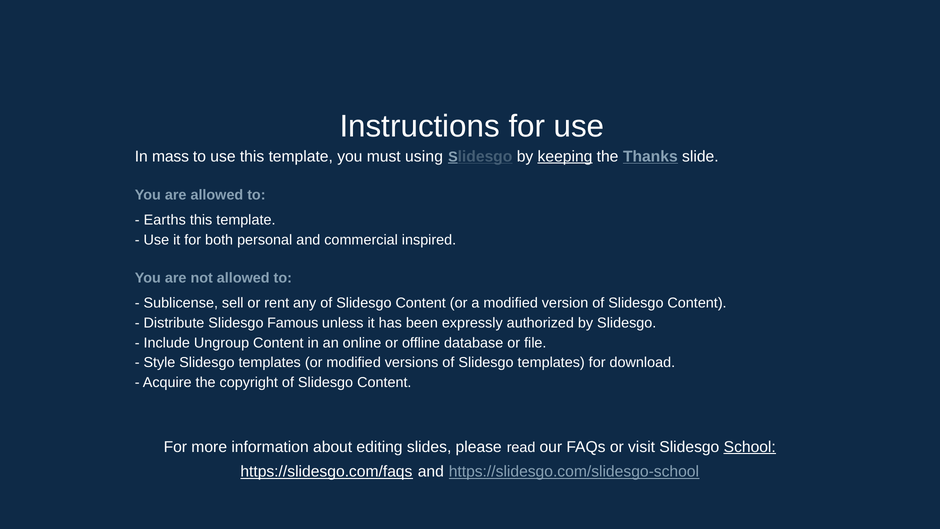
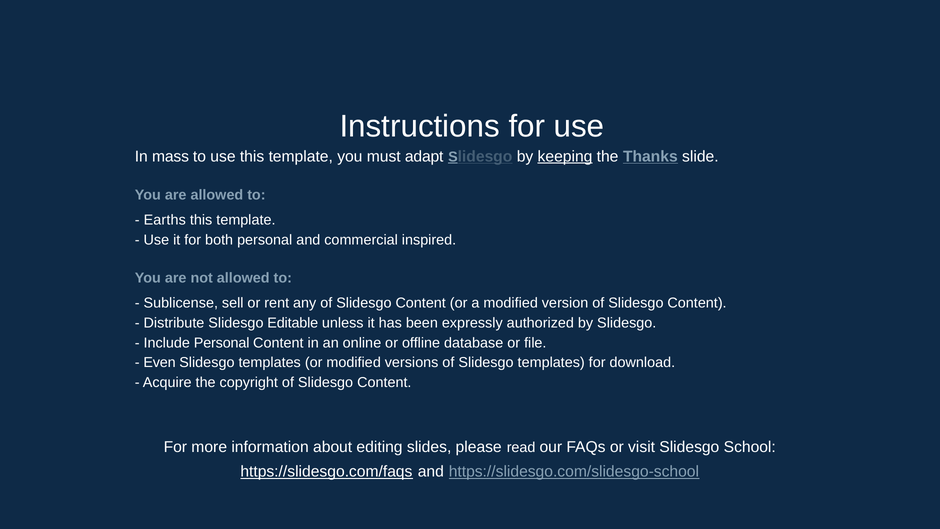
using: using -> adapt (424, 156)
Famous: Famous -> Editable (293, 323)
Include Ungroup: Ungroup -> Personal (222, 343)
Style: Style -> Even (160, 362)
School underline: present -> none (750, 447)
